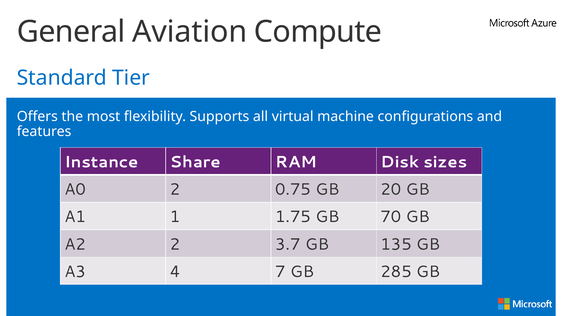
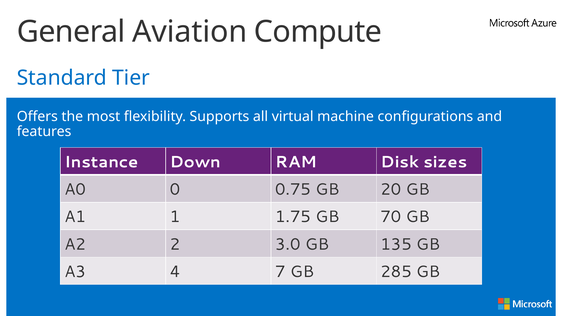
Share: Share -> Down (195, 162)
A0 2: 2 -> 0 (175, 190)
3.7: 3.7 -> 3.0 (288, 244)
